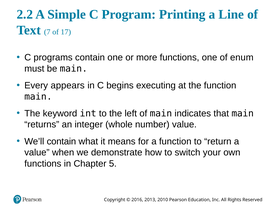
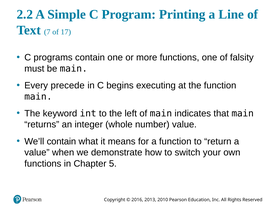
enum: enum -> falsity (242, 57)
appears: appears -> precede (68, 85)
